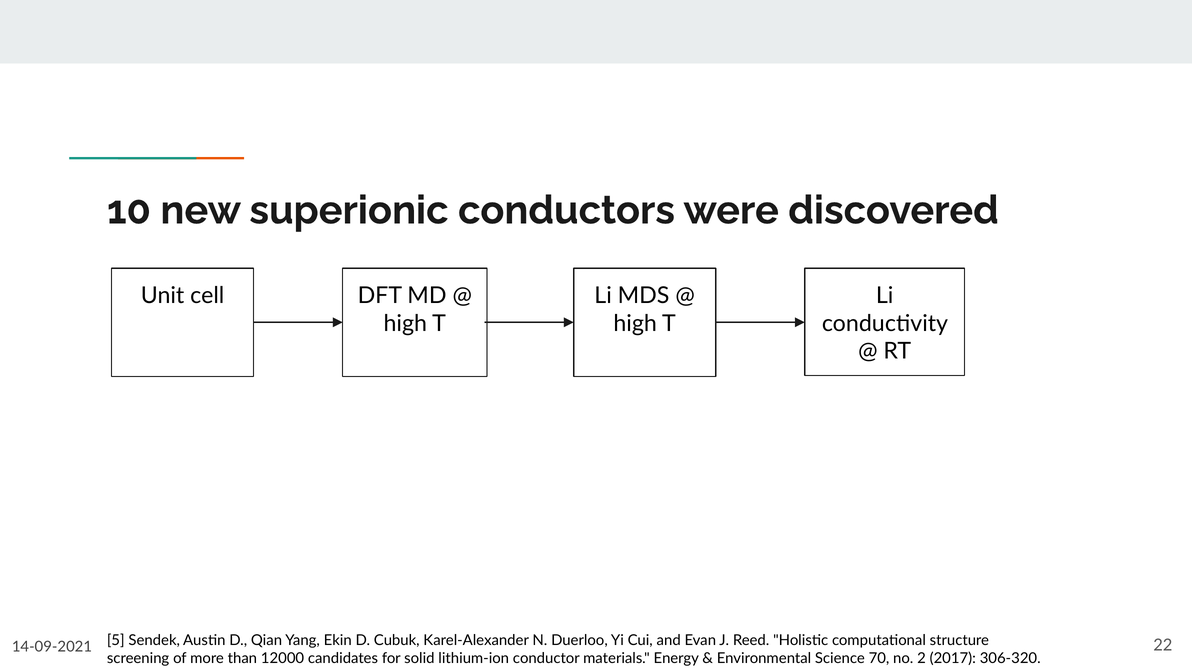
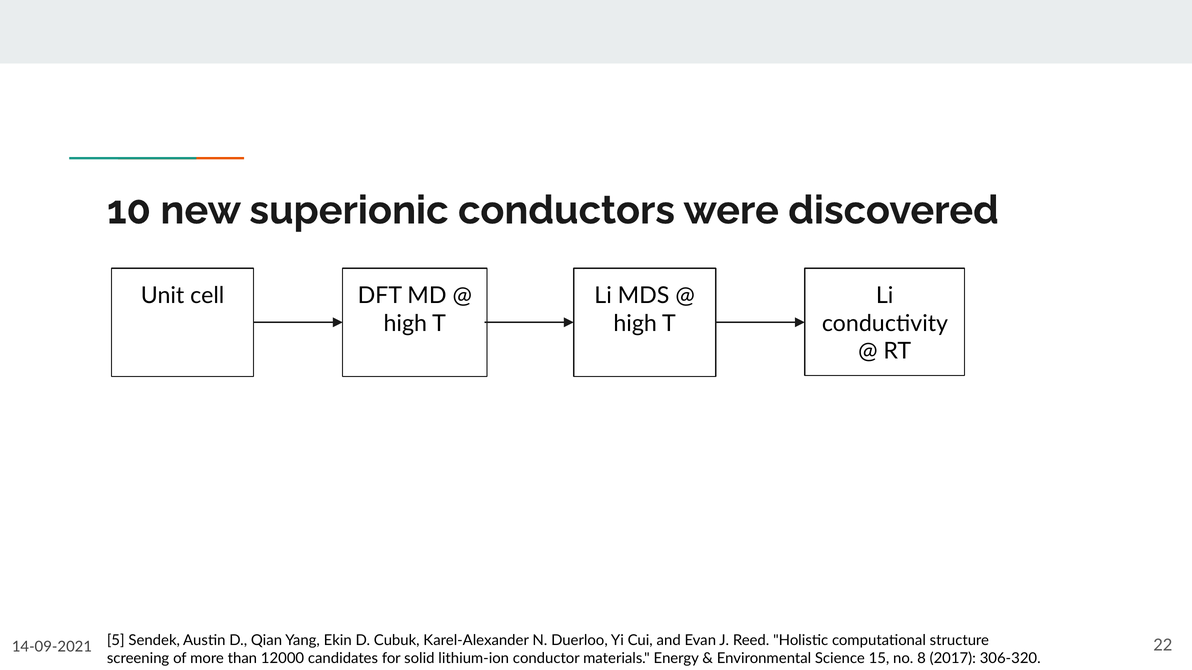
70: 70 -> 15 (879, 659)
2: 2 -> 8 (921, 659)
